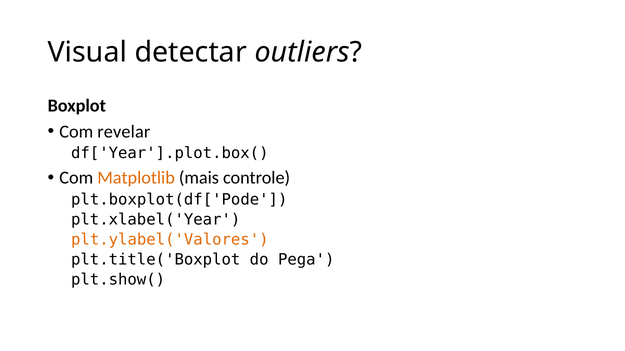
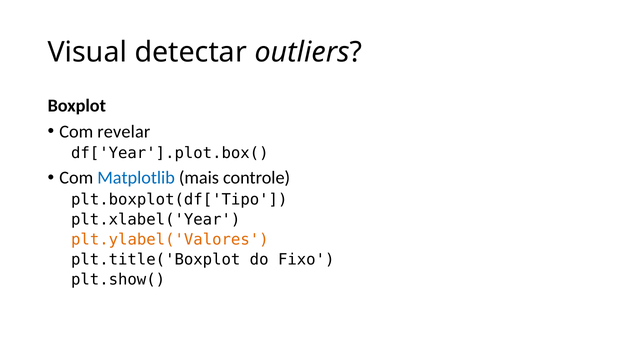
Matplotlib colour: orange -> blue (136, 178)
plt.boxplot(df['Pode: plt.boxplot(df['Pode -> plt.boxplot(df['Tipo (179, 200)
Pega: Pega -> Fixo (306, 260)
